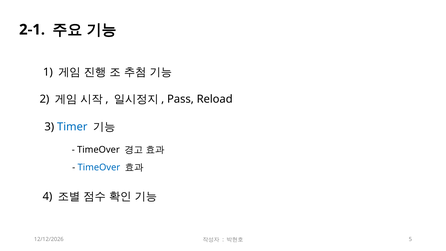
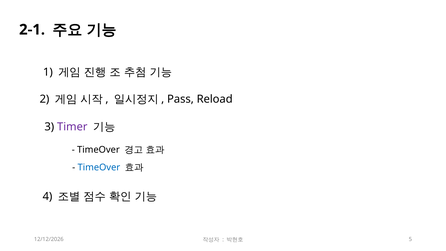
Timer colour: blue -> purple (72, 127)
